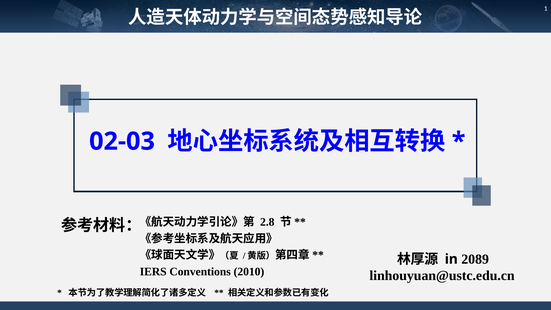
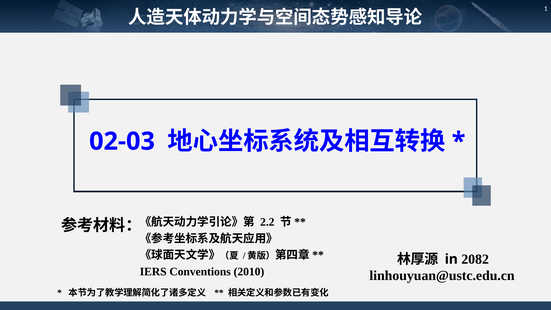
2.8: 2.8 -> 2.2 (267, 222)
2089: 2089 -> 2082 (475, 259)
